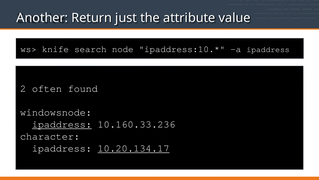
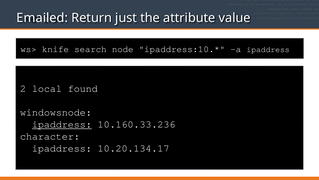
Another: Another -> Emailed (42, 18)
often: often -> local (47, 88)
10.20.134.17 underline: present -> none (134, 148)
